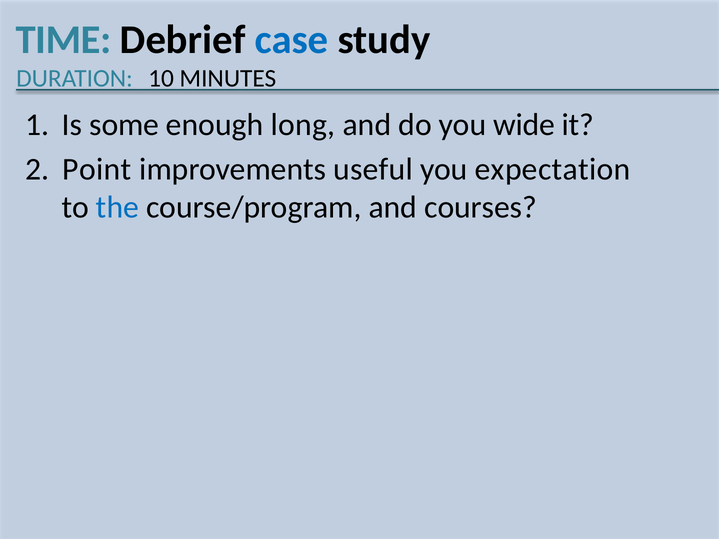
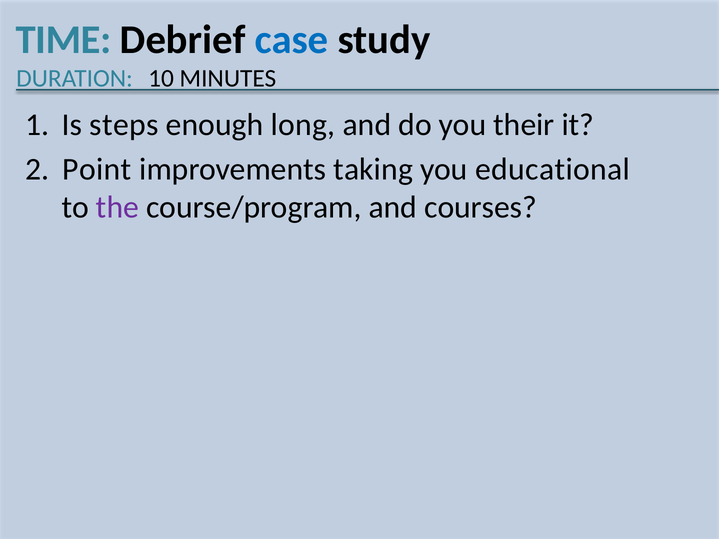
some: some -> steps (124, 125)
wide: wide -> their (524, 125)
useful: useful -> taking (373, 169)
expectation: expectation -> educational (553, 169)
the colour: blue -> purple (117, 207)
